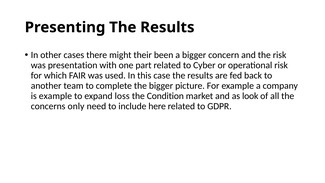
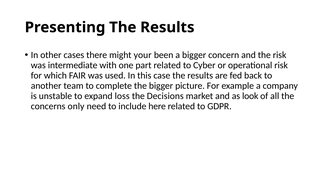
their: their -> your (143, 55)
presentation: presentation -> intermediate (73, 65)
is example: example -> unstable (55, 96)
Condition: Condition -> Decisions (165, 96)
